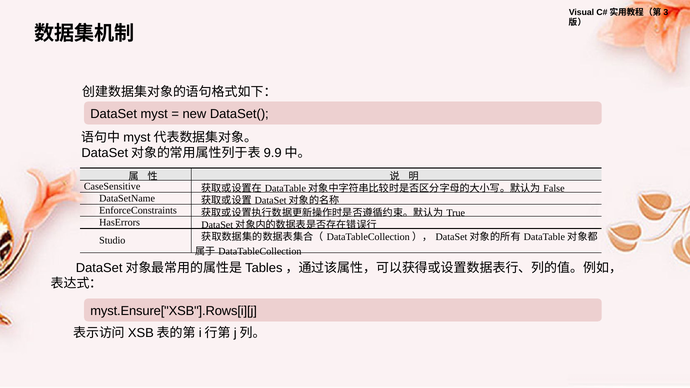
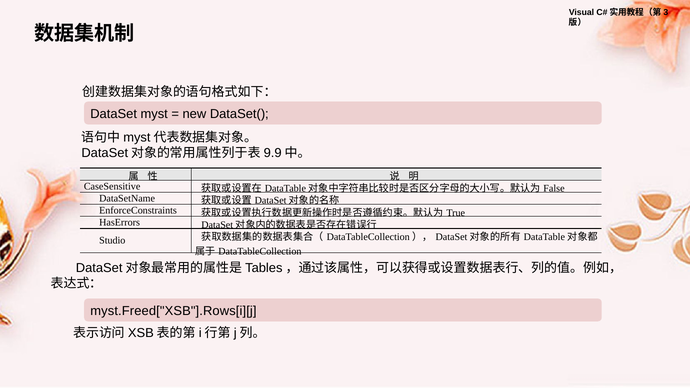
myst.Ensure["XSB"].Rows[i][j: myst.Ensure["XSB"].Rows[i][j -> myst.Freed["XSB"].Rows[i][j (173, 311)
